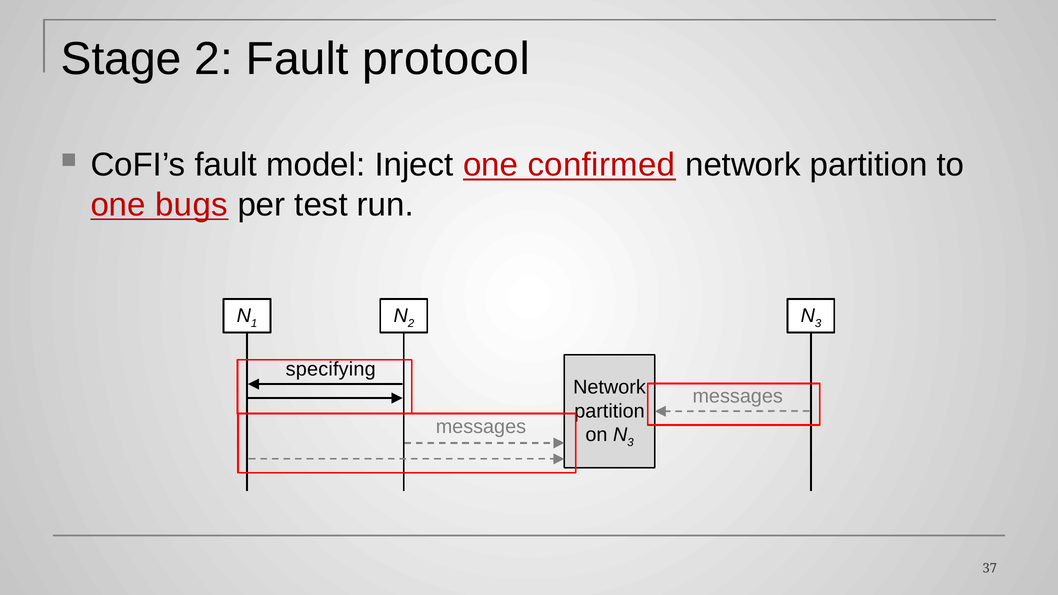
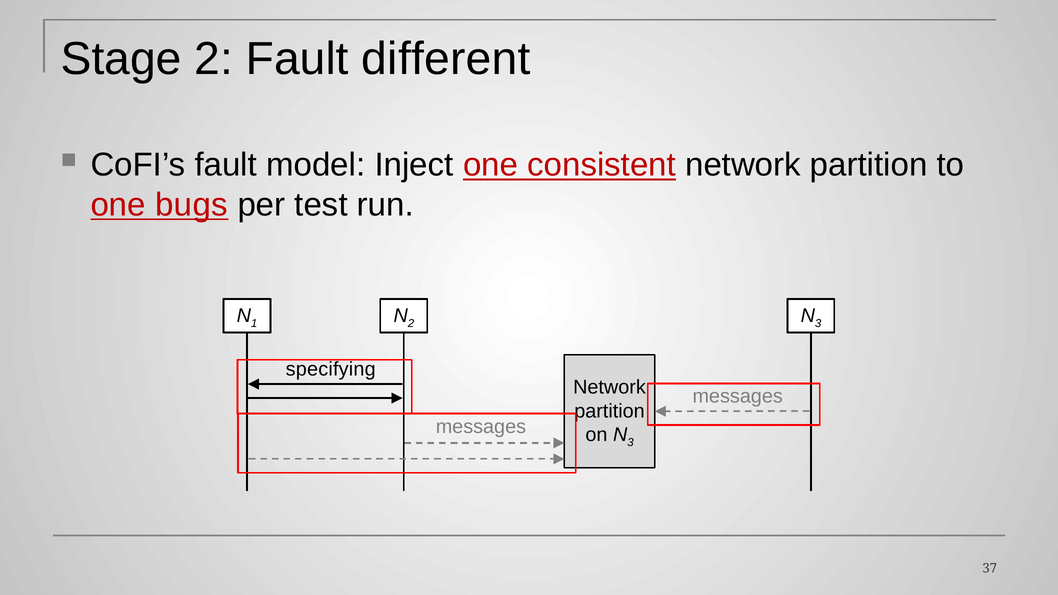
protocol: protocol -> different (446, 59)
confirmed: confirmed -> consistent (602, 165)
